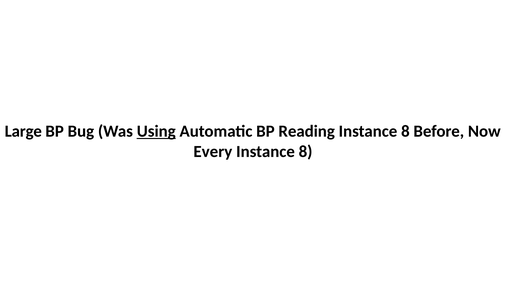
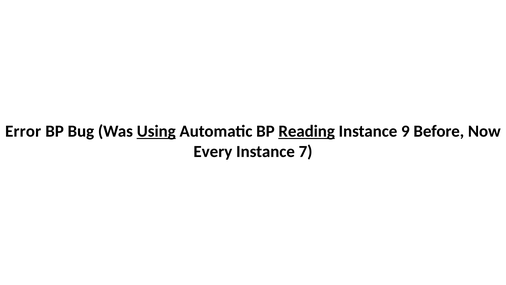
Large: Large -> Error (23, 131)
Reading underline: none -> present (307, 131)
8: 8 -> 9 (405, 131)
8: 8 -> 7 (306, 151)
